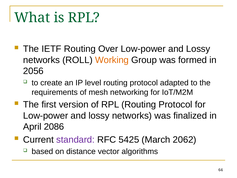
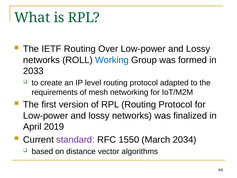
Working colour: orange -> blue (112, 60)
2056: 2056 -> 2033 (33, 71)
2086: 2086 -> 2019 (54, 127)
5425: 5425 -> 1550 (129, 139)
2062: 2062 -> 2034 (185, 139)
